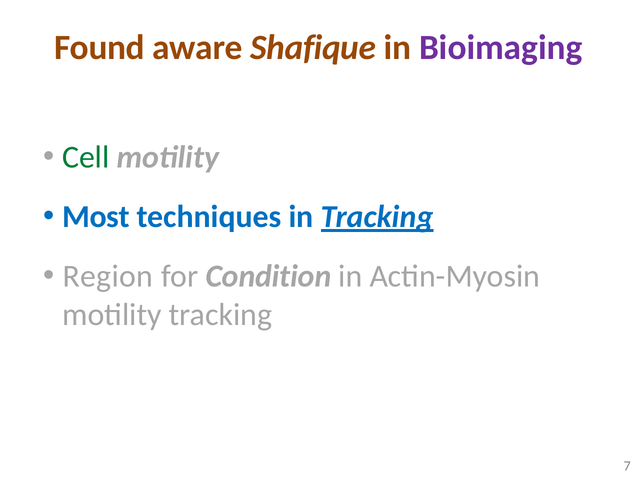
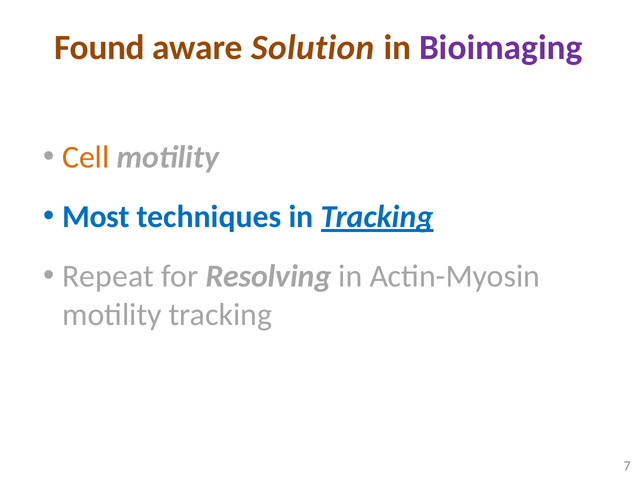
Shafique: Shafique -> Solution (313, 48)
Cell colour: green -> orange (86, 157)
Region: Region -> Repeat (108, 276)
Condition: Condition -> Resolving (268, 276)
